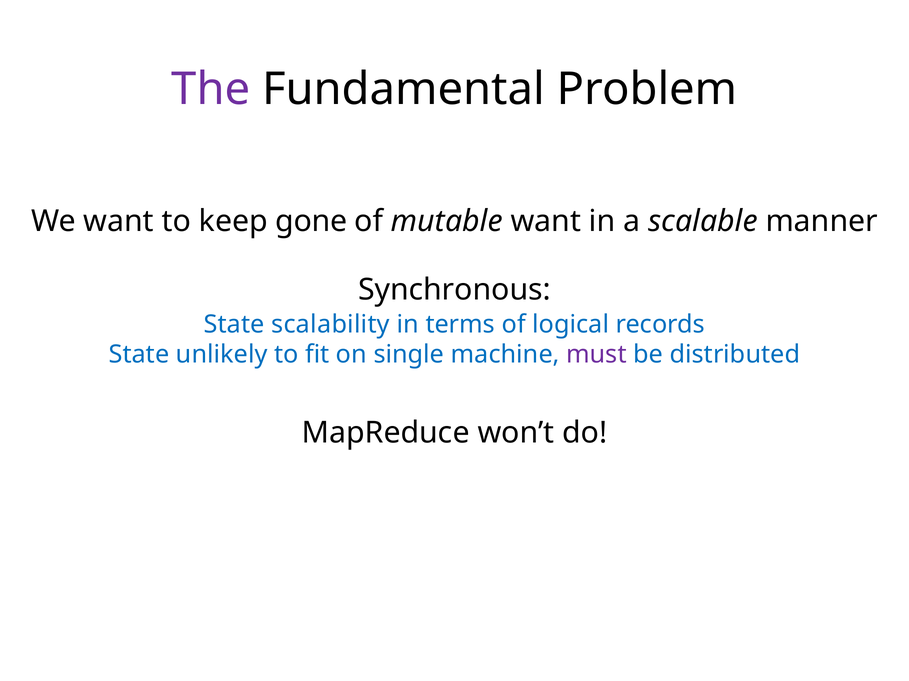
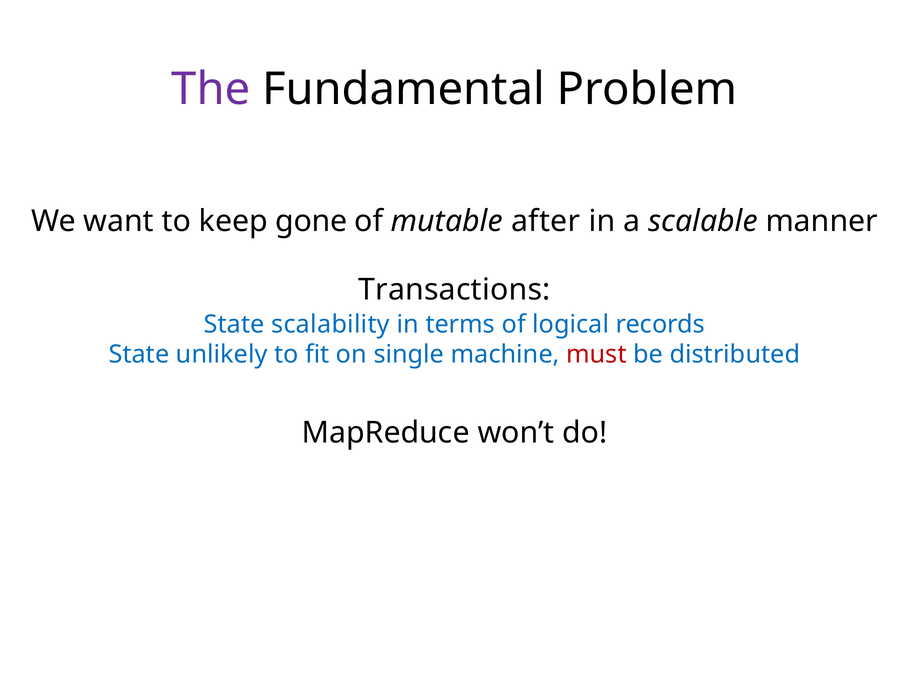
mutable want: want -> after (546, 222)
Synchronous: Synchronous -> Transactions (454, 290)
must colour: purple -> red (596, 355)
